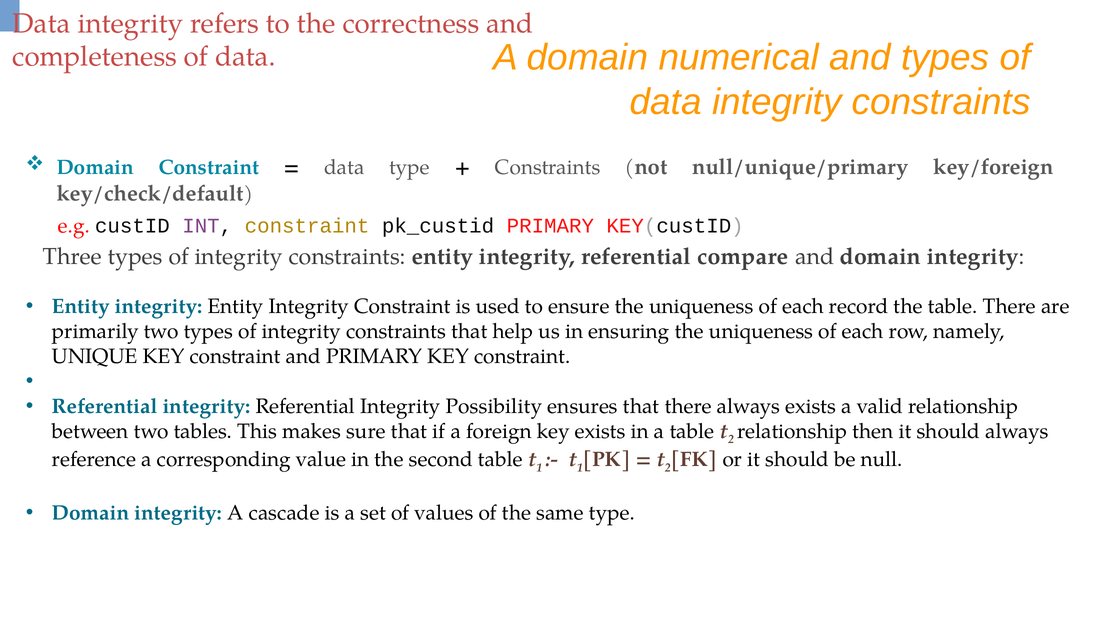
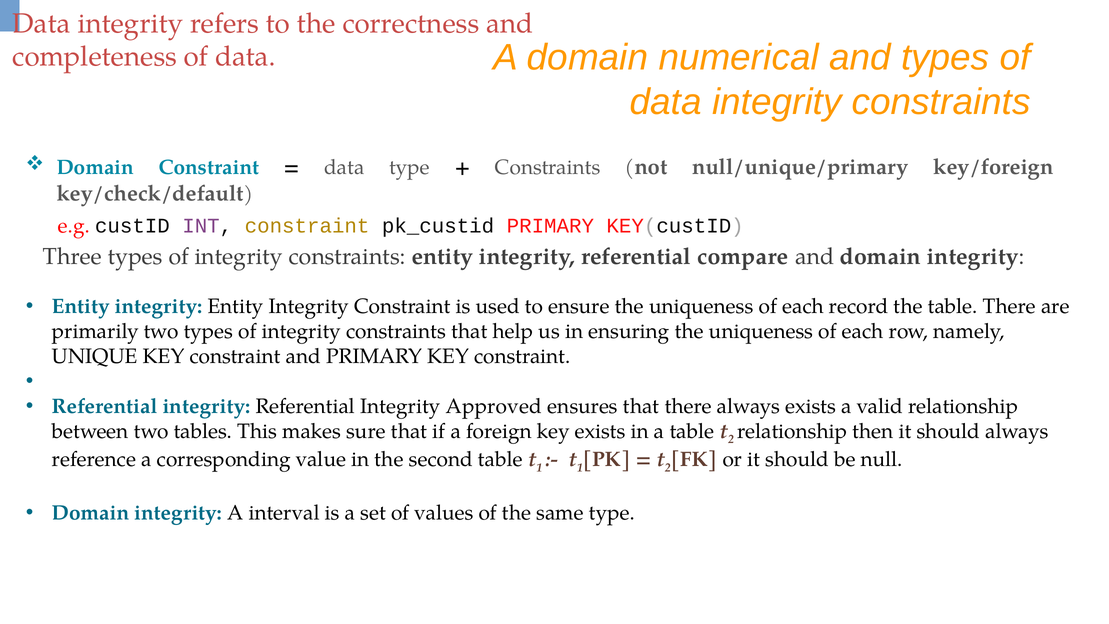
Possibility: Possibility -> Approved (494, 406)
cascade: cascade -> interval (284, 513)
